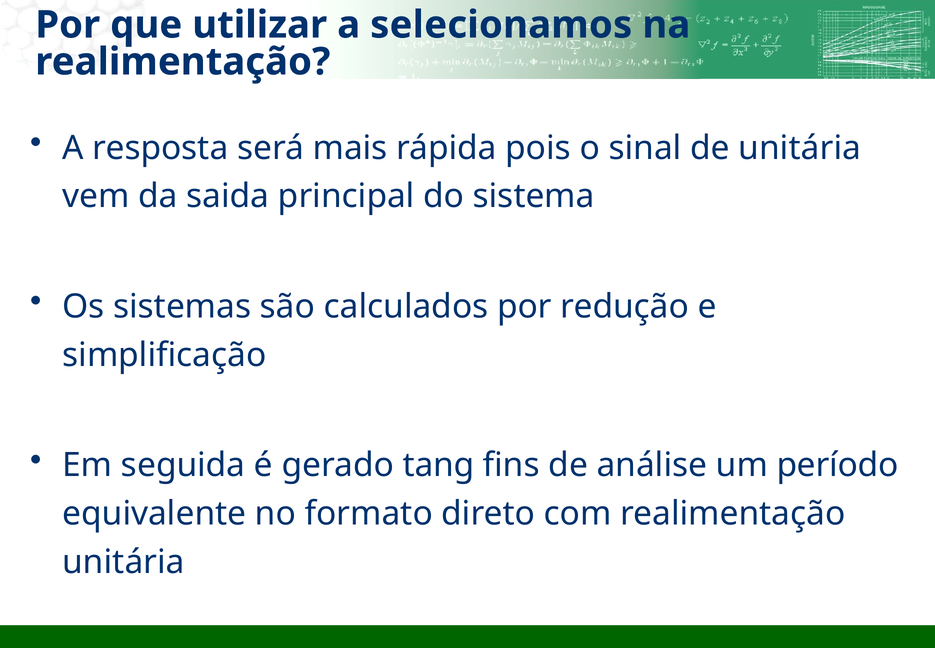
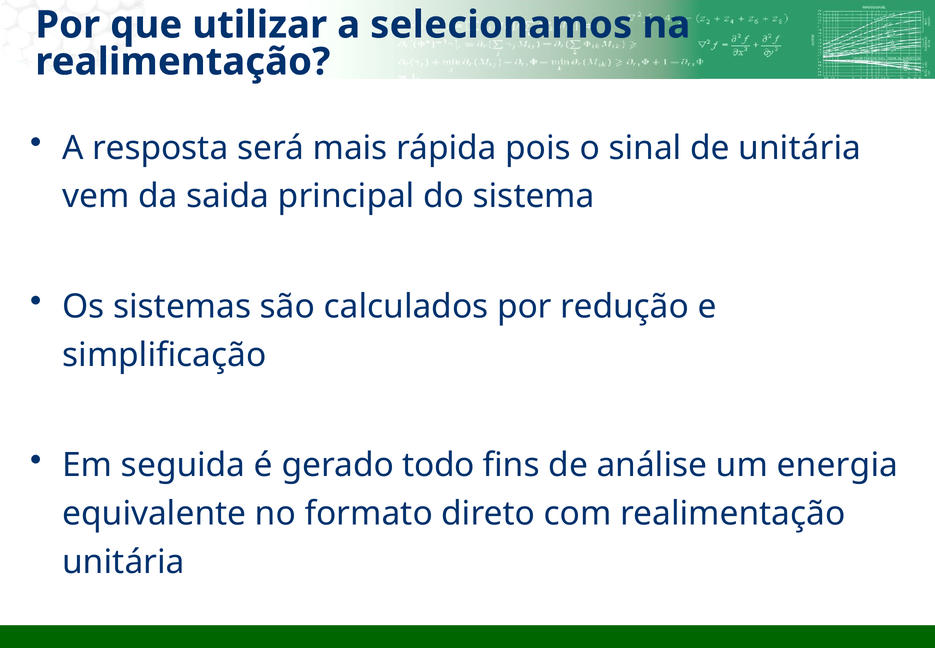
tang: tang -> todo (439, 465)
período: período -> energia (837, 465)
